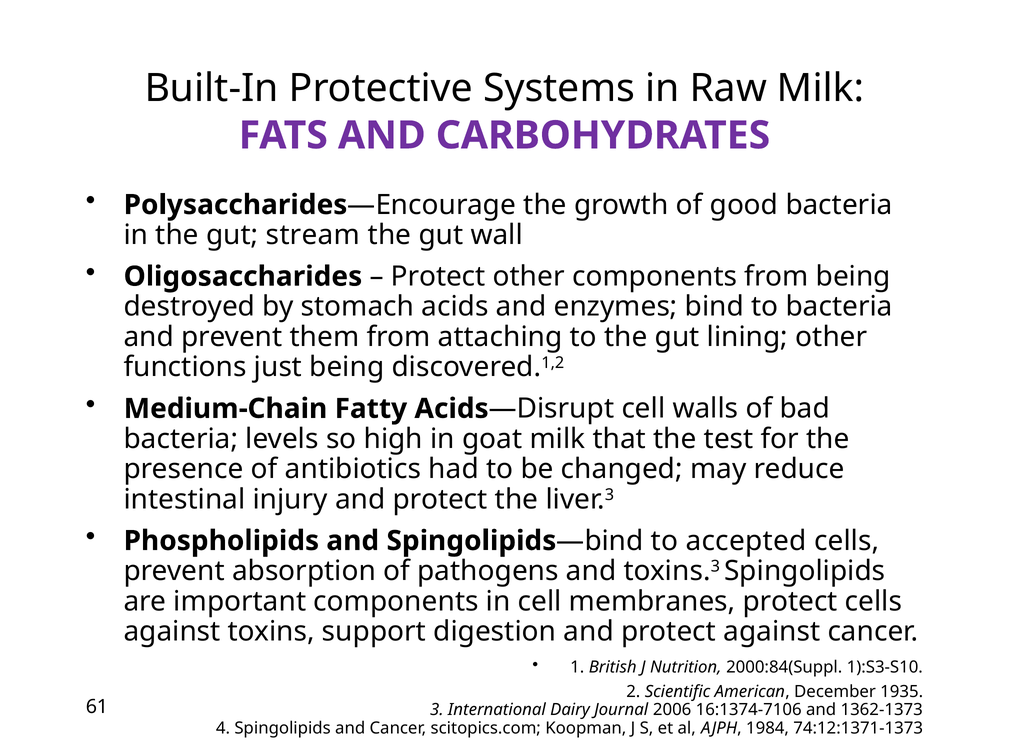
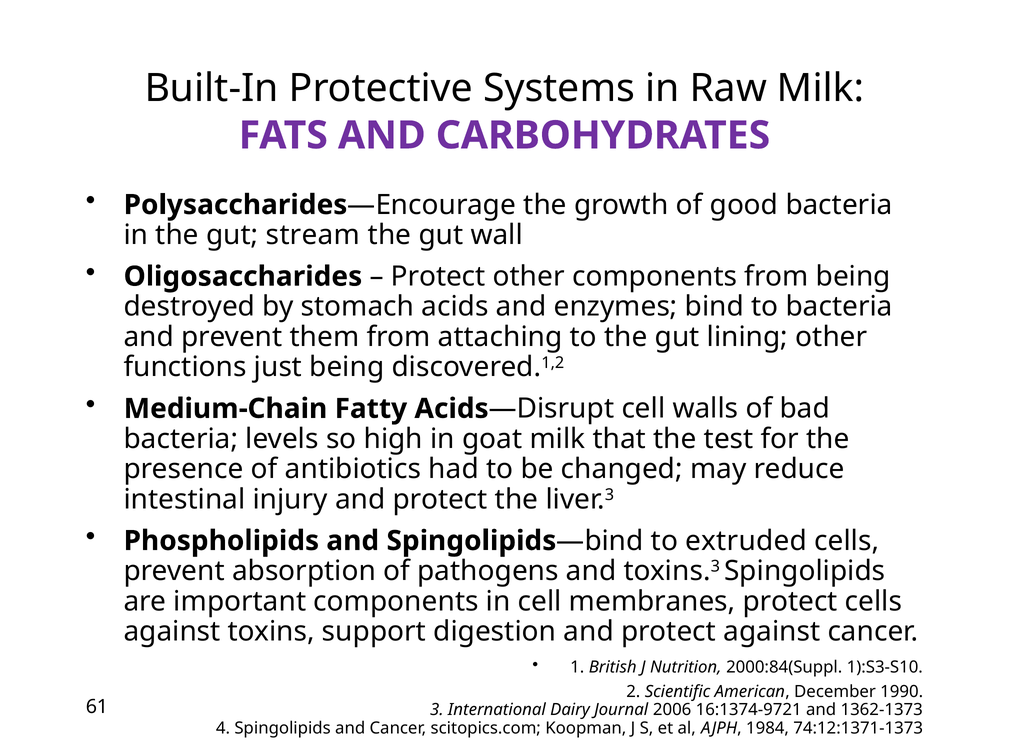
accepted: accepted -> extruded (746, 541)
1935: 1935 -> 1990 (902, 692)
16:1374-7106: 16:1374-7106 -> 16:1374-9721 (749, 711)
